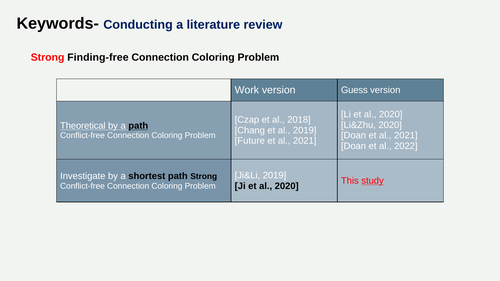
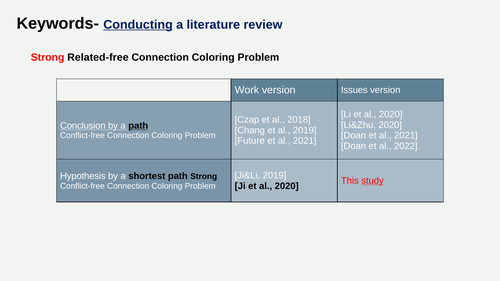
Conducting underline: none -> present (138, 25)
Finding-free: Finding-free -> Related-free (98, 58)
Guess: Guess -> Issues (354, 90)
Theoretical: Theoretical -> Conclusion (83, 126)
Investigate: Investigate -> Hypothesis (83, 176)
